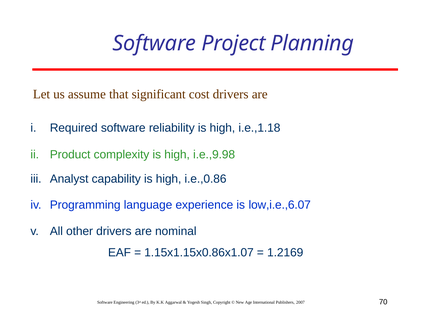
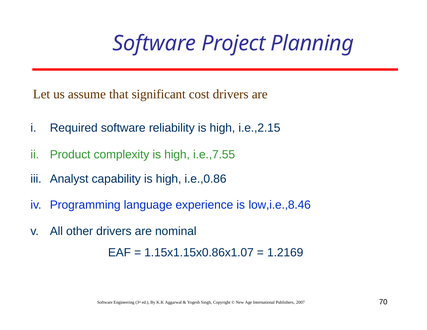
i.e.,1.18: i.e.,1.18 -> i.e.,2.15 (259, 128)
i.e.,9.98: i.e.,9.98 -> i.e.,7.55 (214, 154)
low,i.e.,6.07: low,i.e.,6.07 -> low,i.e.,8.46 (280, 205)
